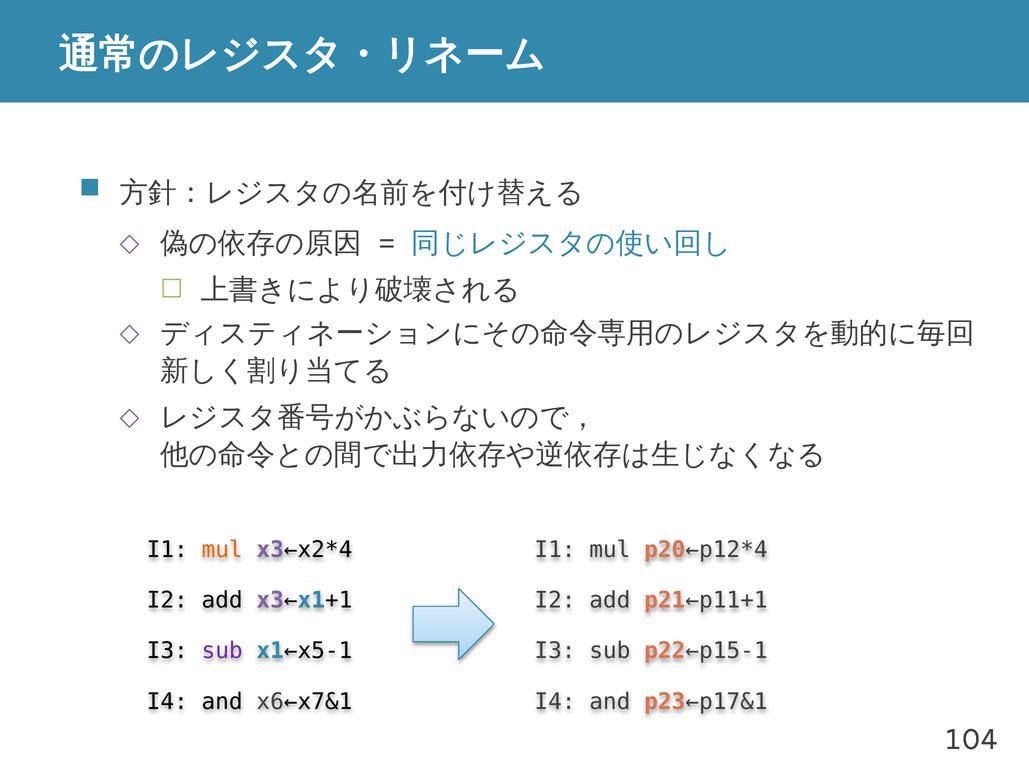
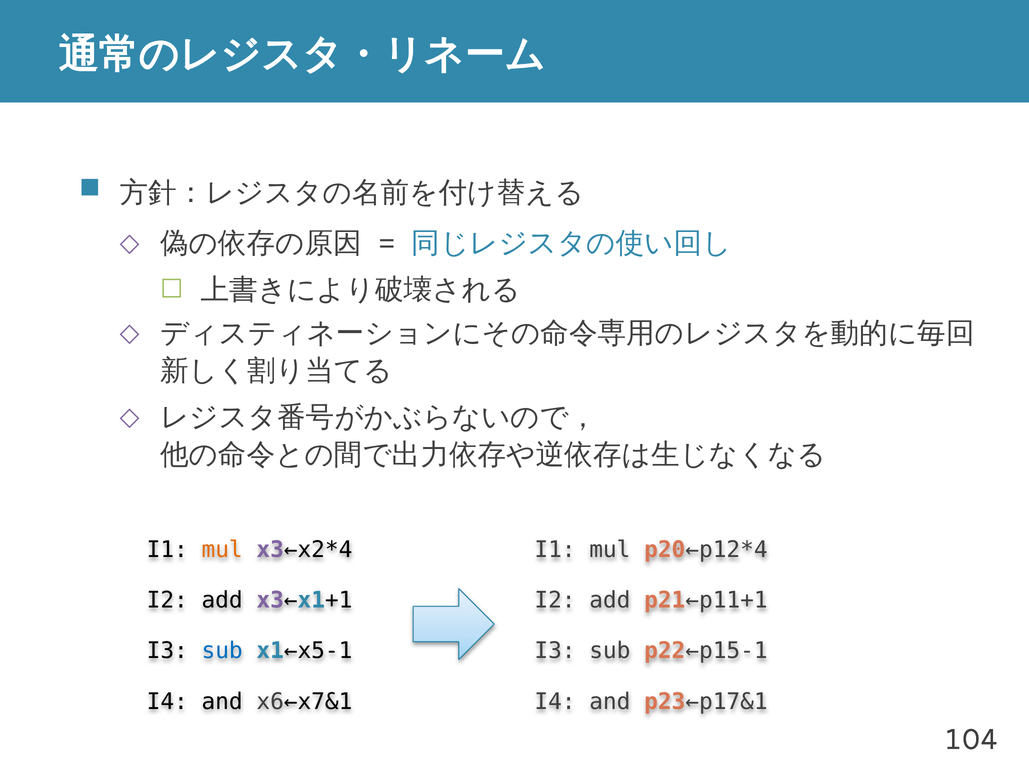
sub colour: purple -> blue (222, 651)
